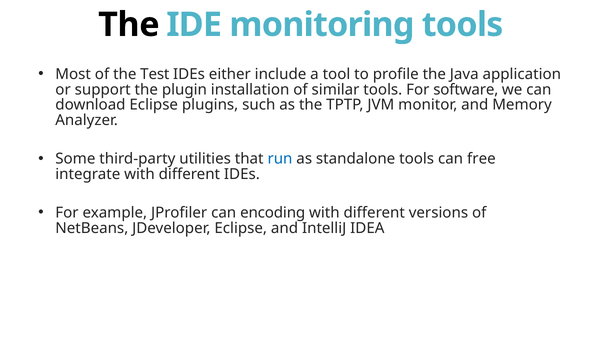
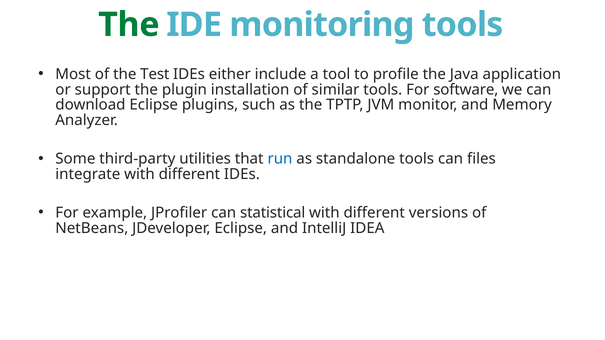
The colour: black -> green (129, 25)
free: free -> files (481, 159)
encoding: encoding -> statistical (273, 213)
